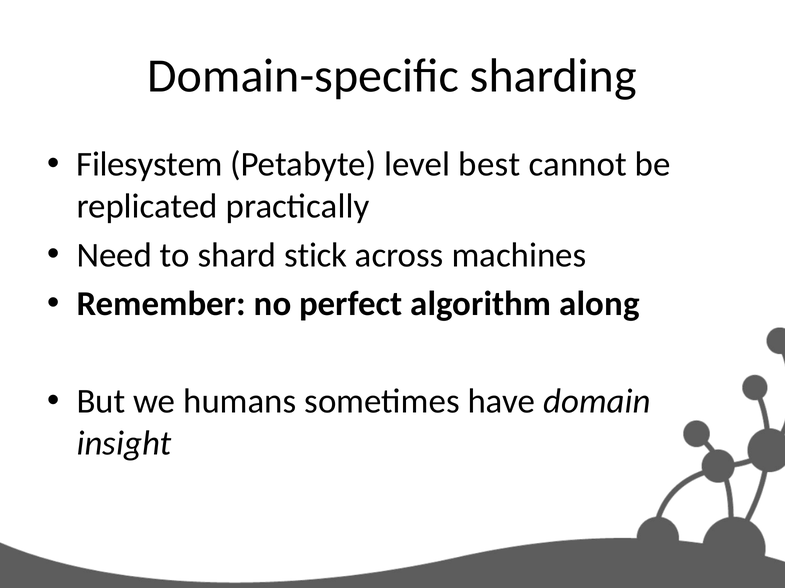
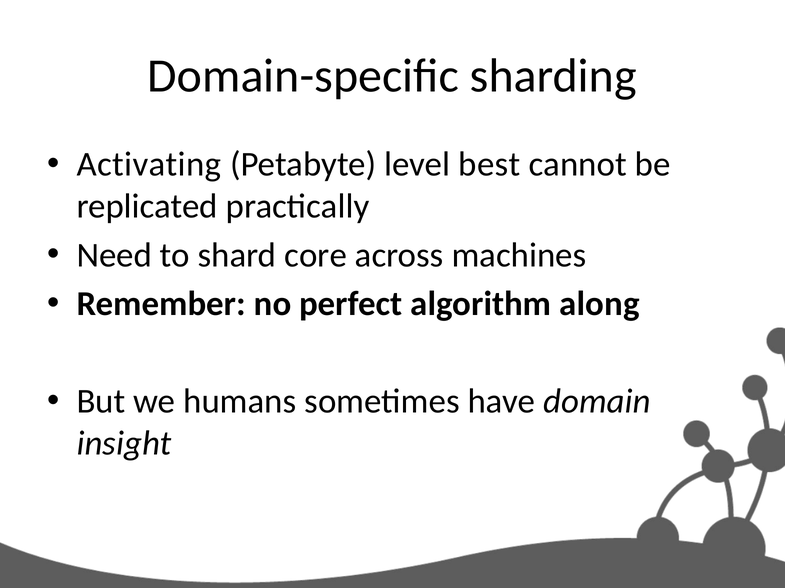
Filesystem: Filesystem -> Activating (149, 165)
stick: stick -> core (316, 255)
